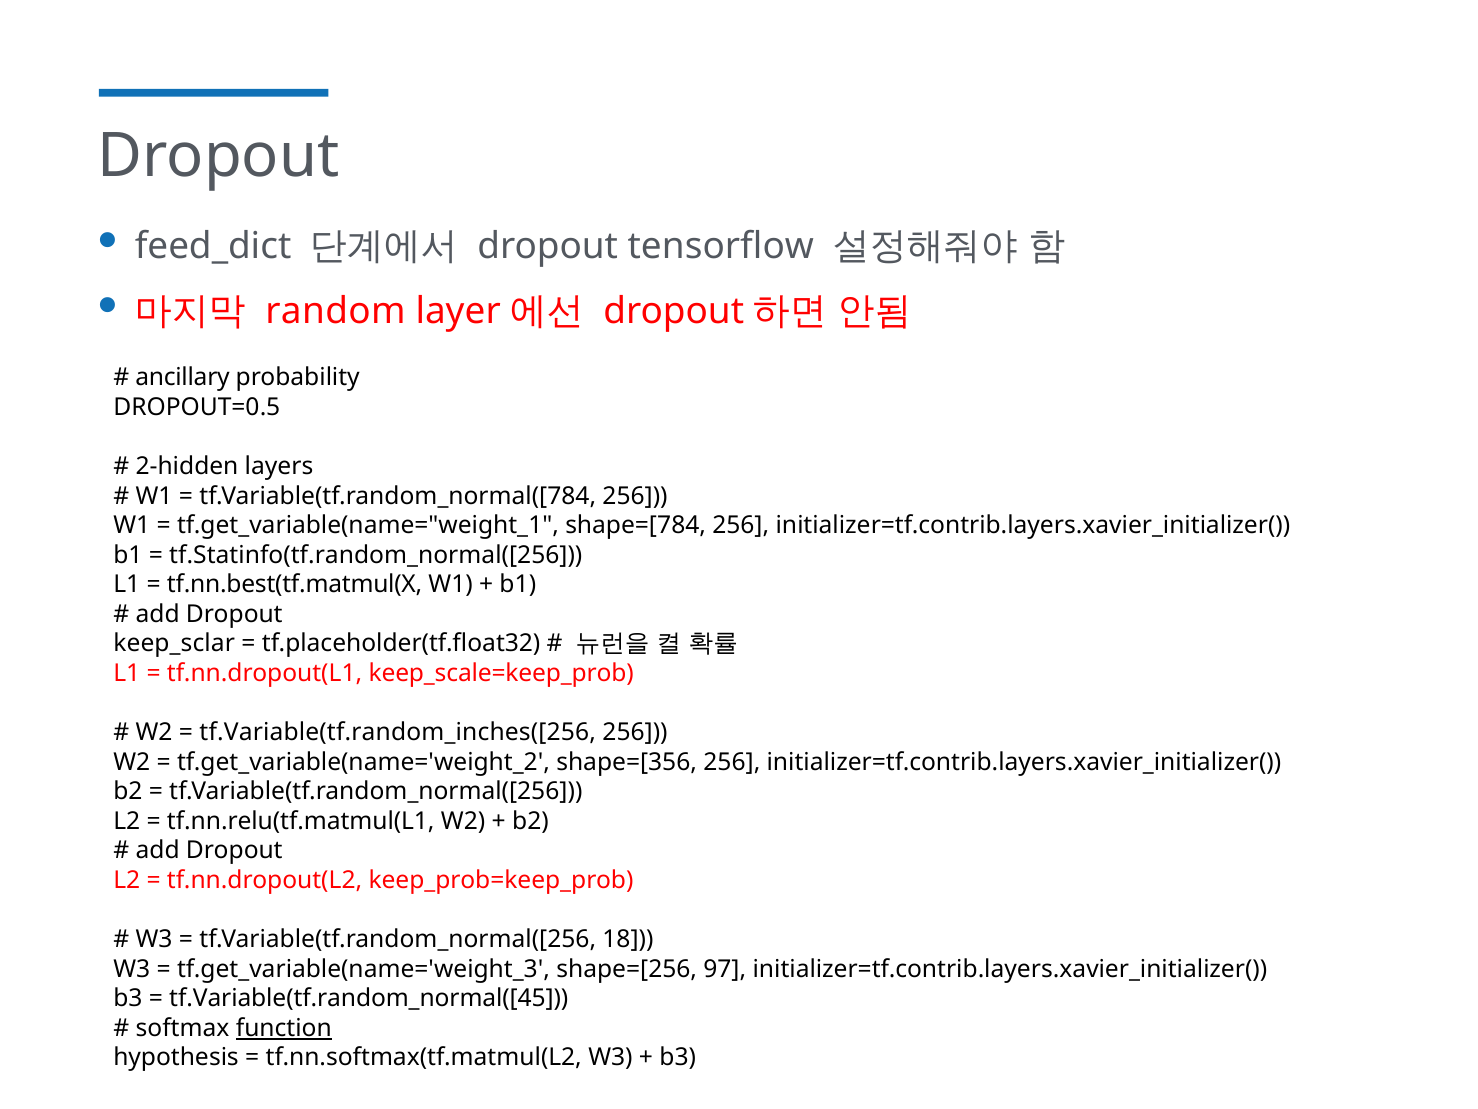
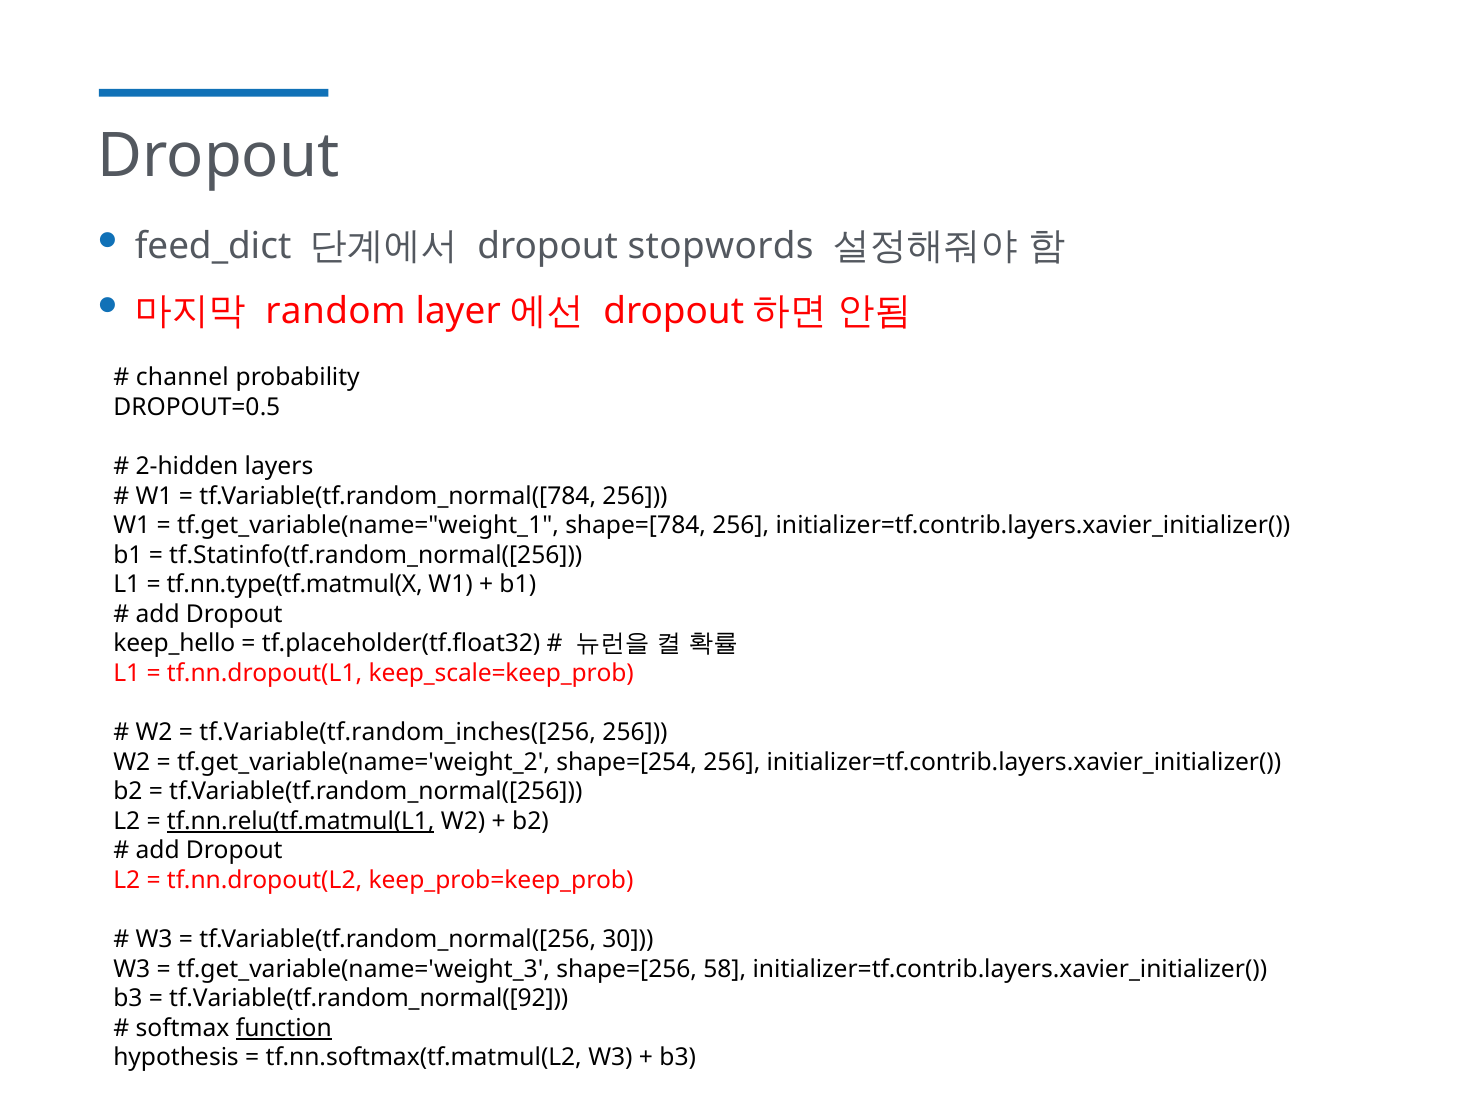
tensorflow: tensorflow -> stopwords (721, 246)
ancillary: ancillary -> channel (182, 377)
tf.nn.best(tf.matmul(X: tf.nn.best(tf.matmul(X -> tf.nn.type(tf.matmul(X (295, 584)
keep_sclar: keep_sclar -> keep_hello (174, 643)
shape=[356: shape=[356 -> shape=[254 (627, 762)
tf.nn.relu(tf.matmul(L1 underline: none -> present (301, 821)
18: 18 -> 30 (628, 939)
97: 97 -> 58 (725, 969)
tf.Variable(tf.random_normal([45: tf.Variable(tf.random_normal([45 -> tf.Variable(tf.random_normal([92 (369, 998)
